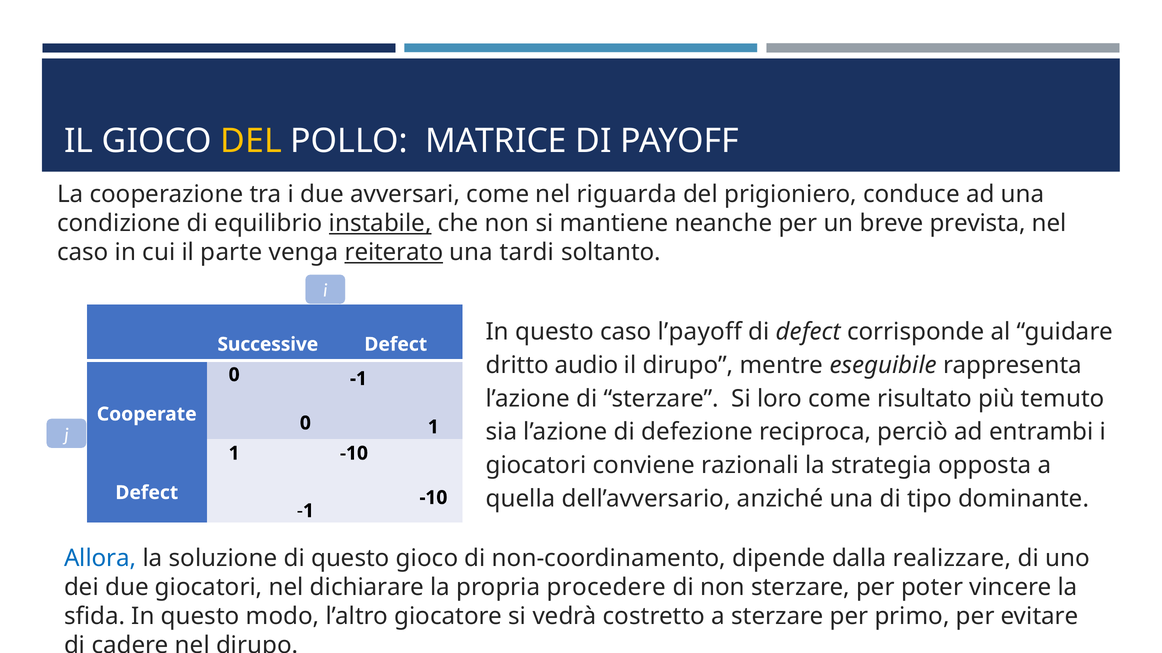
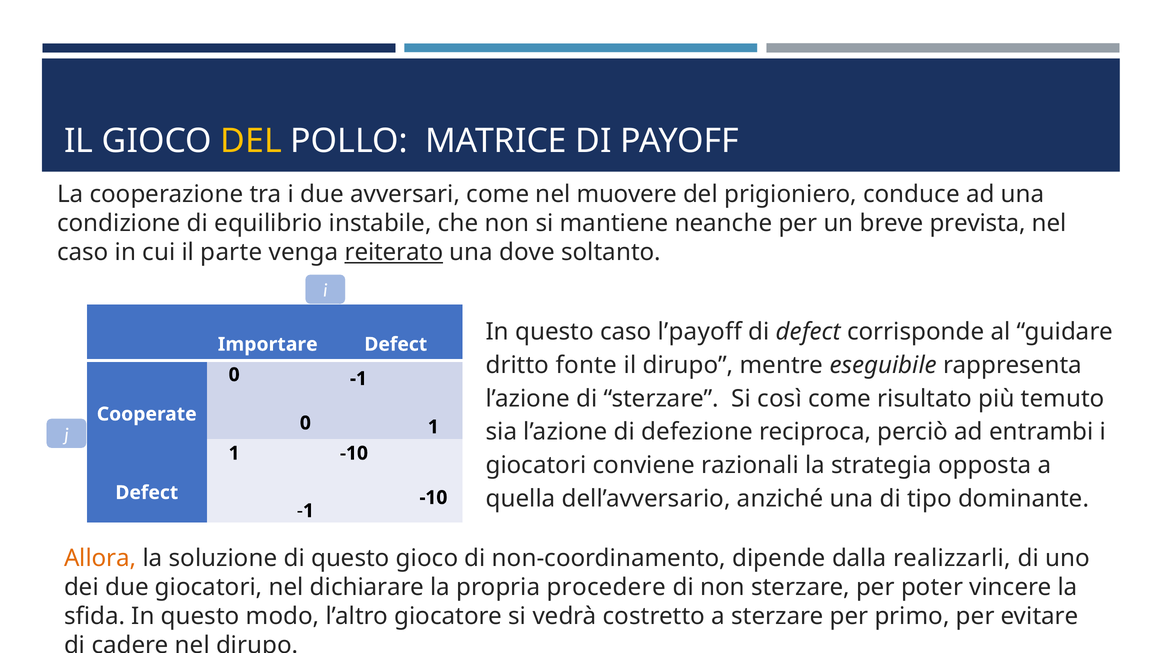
riguarda: riguarda -> muovere (627, 195)
instabile underline: present -> none (380, 224)
tardi: tardi -> dove (527, 253)
Successive: Successive -> Importare (268, 345)
audio: audio -> fonte (586, 366)
loro: loro -> così (780, 399)
Allora colour: blue -> orange (100, 559)
realizzare: realizzare -> realizzarli (952, 559)
